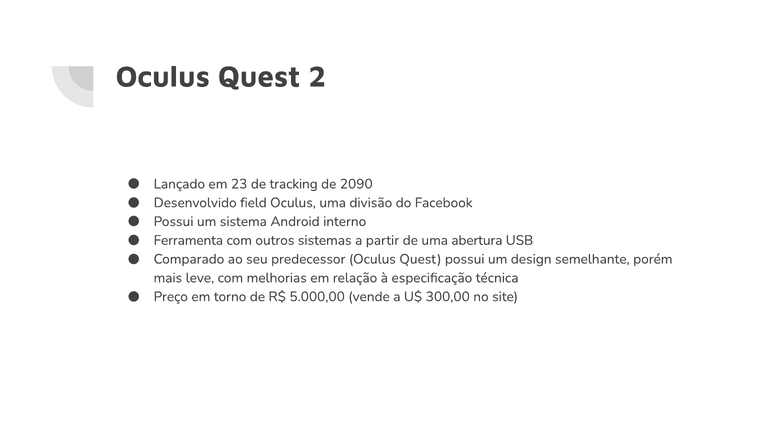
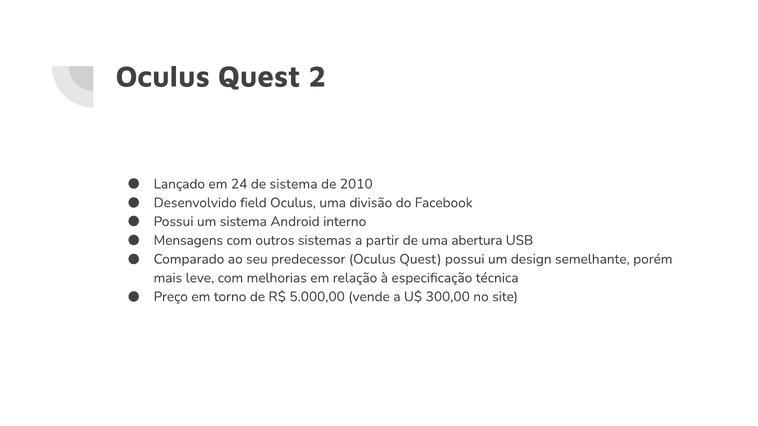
23: 23 -> 24 (239, 184)
de tracking: tracking -> sistema (294, 184)
2090: 2090 -> 2010 (356, 184)
Ferramenta: Ferramenta -> Mensagens (188, 241)
